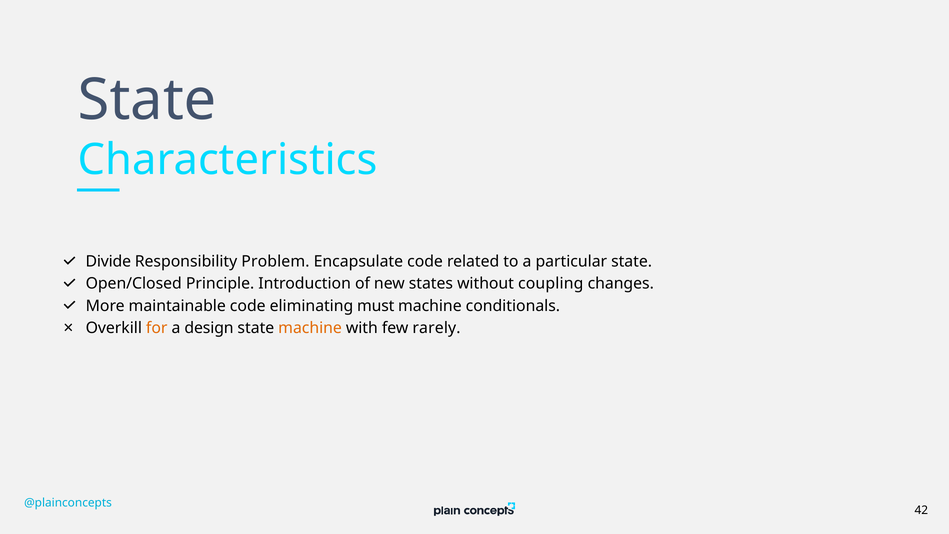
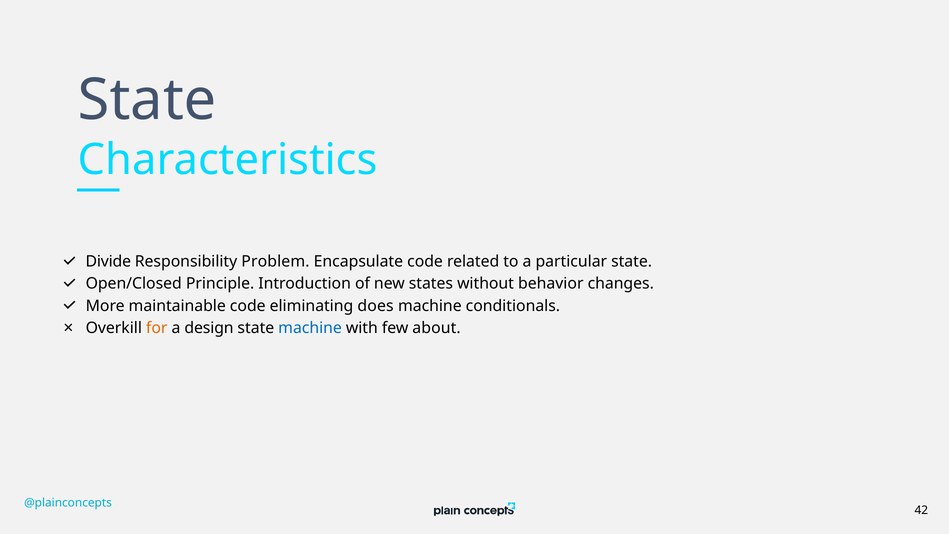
coupling: coupling -> behavior (551, 284)
must: must -> does (376, 306)
machine colour: orange -> blue (310, 328)
rarely: rarely -> about (437, 328)
